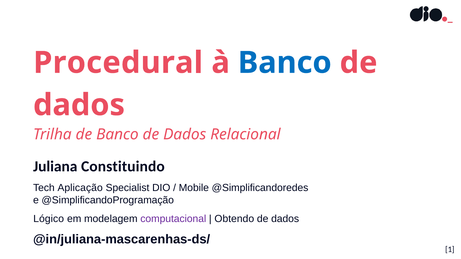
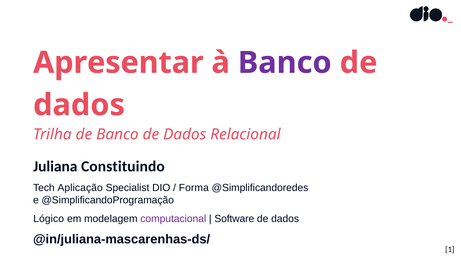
Procedural: Procedural -> Apresentar (118, 63)
Banco colour: blue -> purple (285, 63)
Mobile: Mobile -> Forma (194, 188)
Obtendo: Obtendo -> Software (234, 219)
